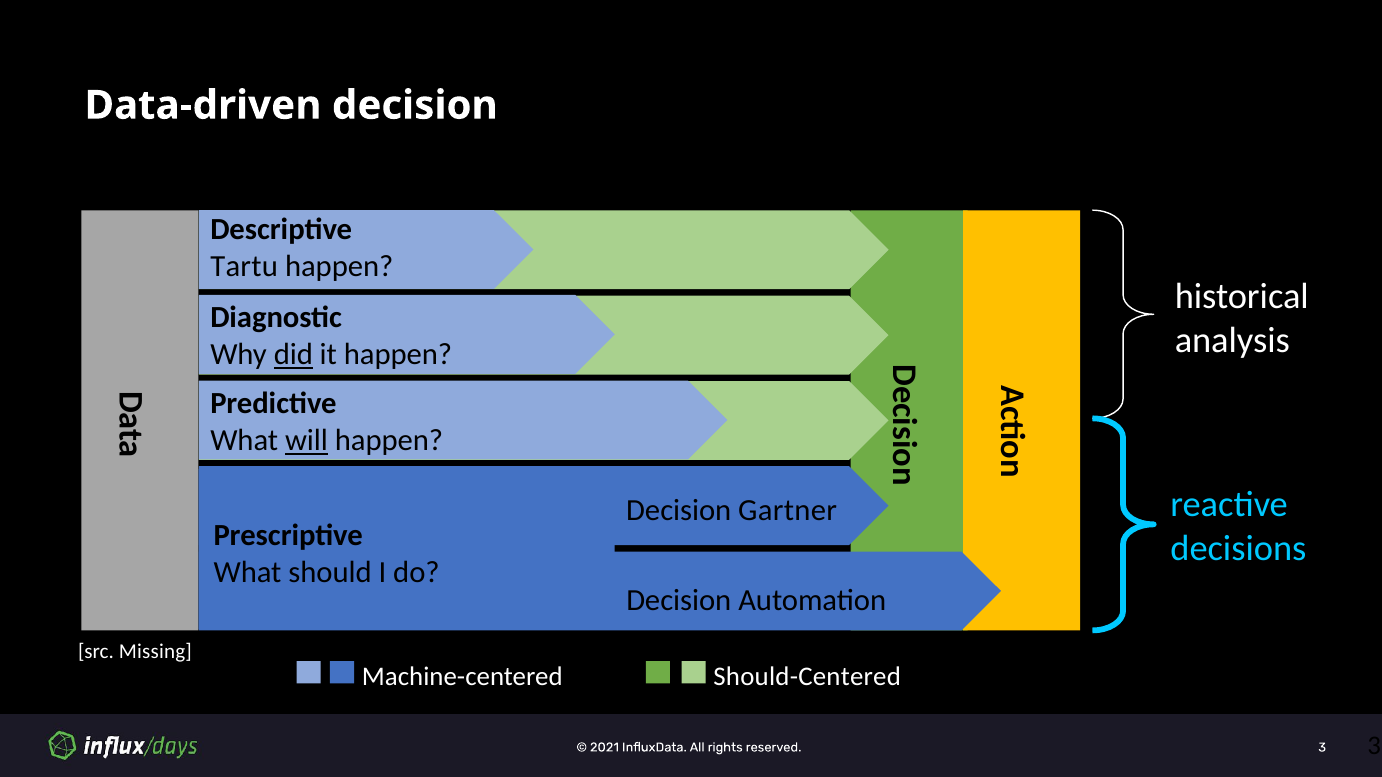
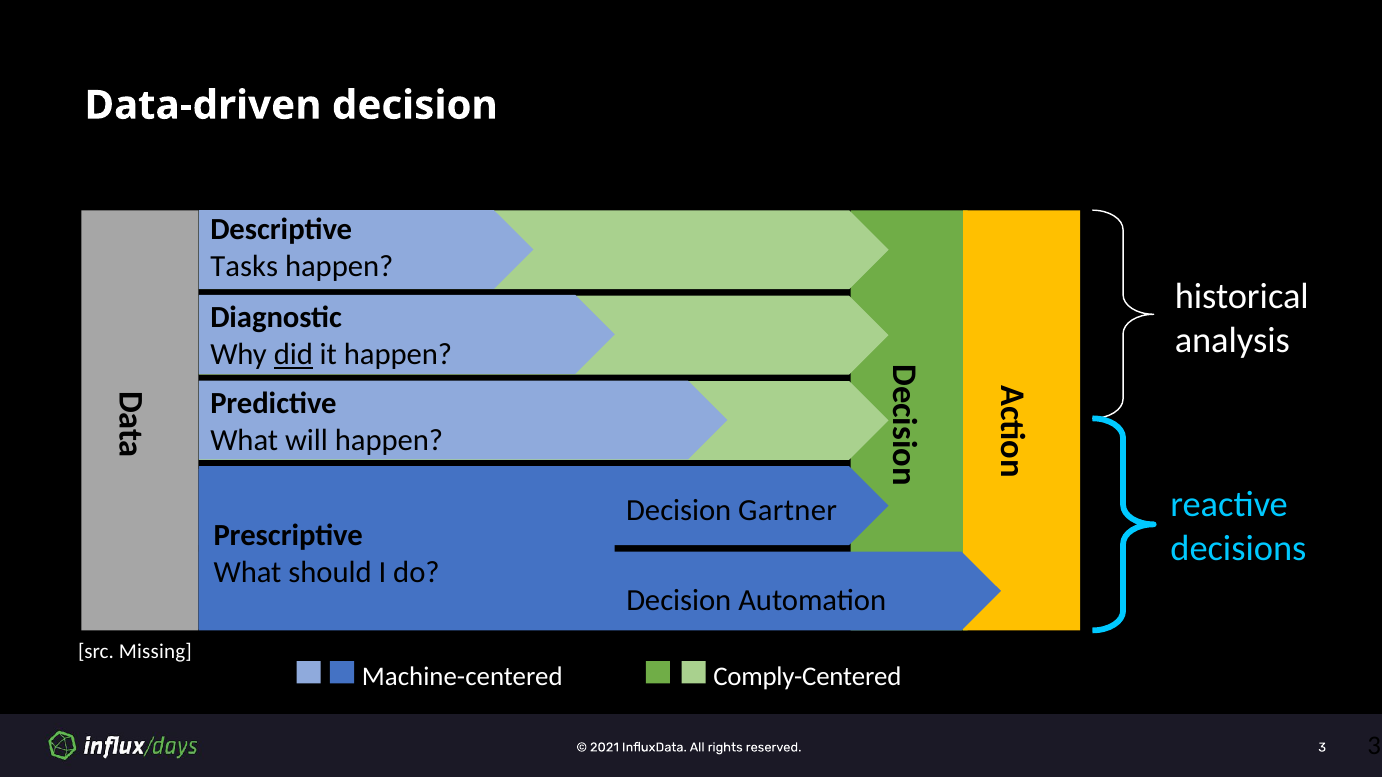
Tartu: Tartu -> Tasks (244, 266)
will underline: present -> none (306, 441)
Should-Centered: Should-Centered -> Comply-Centered (807, 677)
